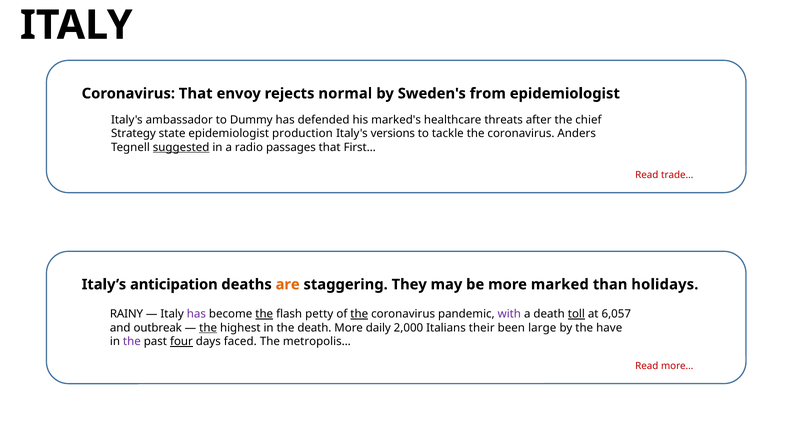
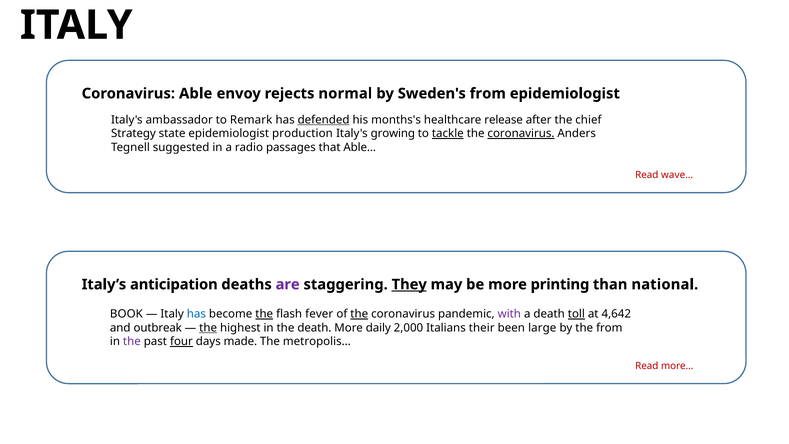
Coronavirus That: That -> Able (196, 93)
Dummy: Dummy -> Remark (251, 120)
defended underline: none -> present (324, 120)
marked's: marked's -> months's (396, 120)
threats: threats -> release (504, 120)
versions: versions -> growing (393, 133)
tackle underline: none -> present (448, 133)
coronavirus underline: none -> present (521, 133)
suggested underline: present -> none (181, 147)
First…: First… -> Able… (360, 147)
trade…: trade… -> wave… (677, 175)
are colour: orange -> purple (288, 284)
They underline: none -> present (409, 284)
marked: marked -> printing (560, 284)
holidays: holidays -> national (665, 284)
RAINY: RAINY -> BOOK (126, 314)
has colour: purple -> blue (196, 314)
petty: petty -> fever (319, 314)
6,057: 6,057 -> 4,642 (616, 314)
the have: have -> from (609, 328)
faced: faced -> made (240, 341)
